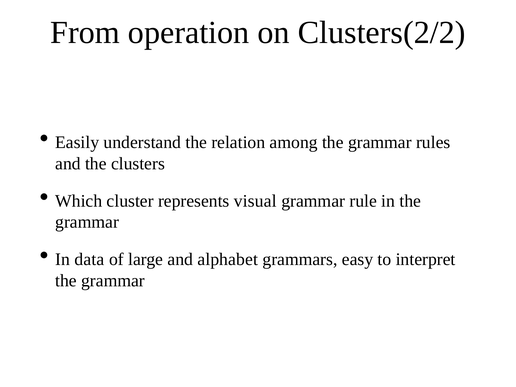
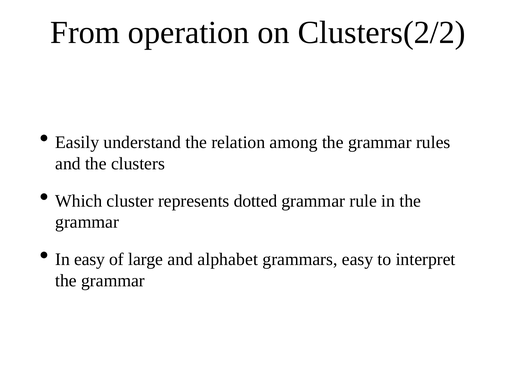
visual: visual -> dotted (256, 201)
In data: data -> easy (90, 259)
